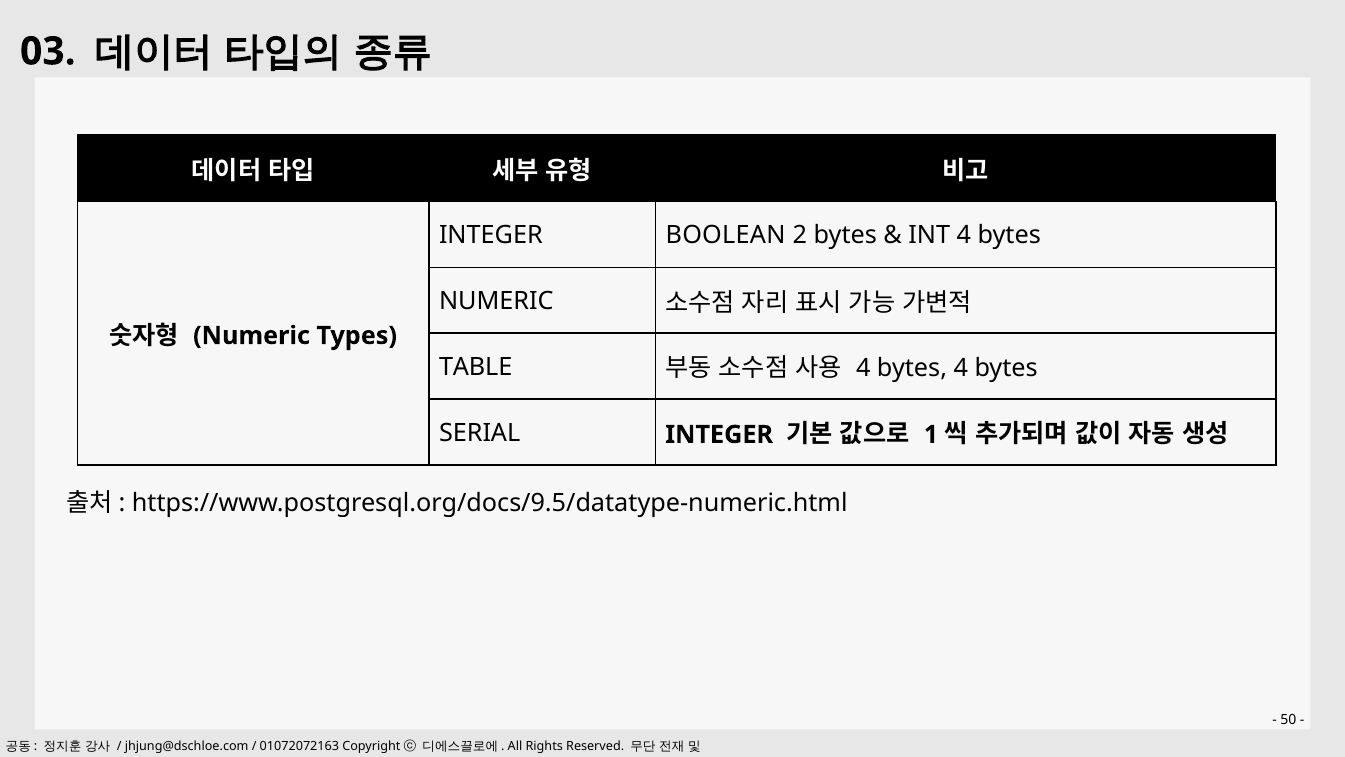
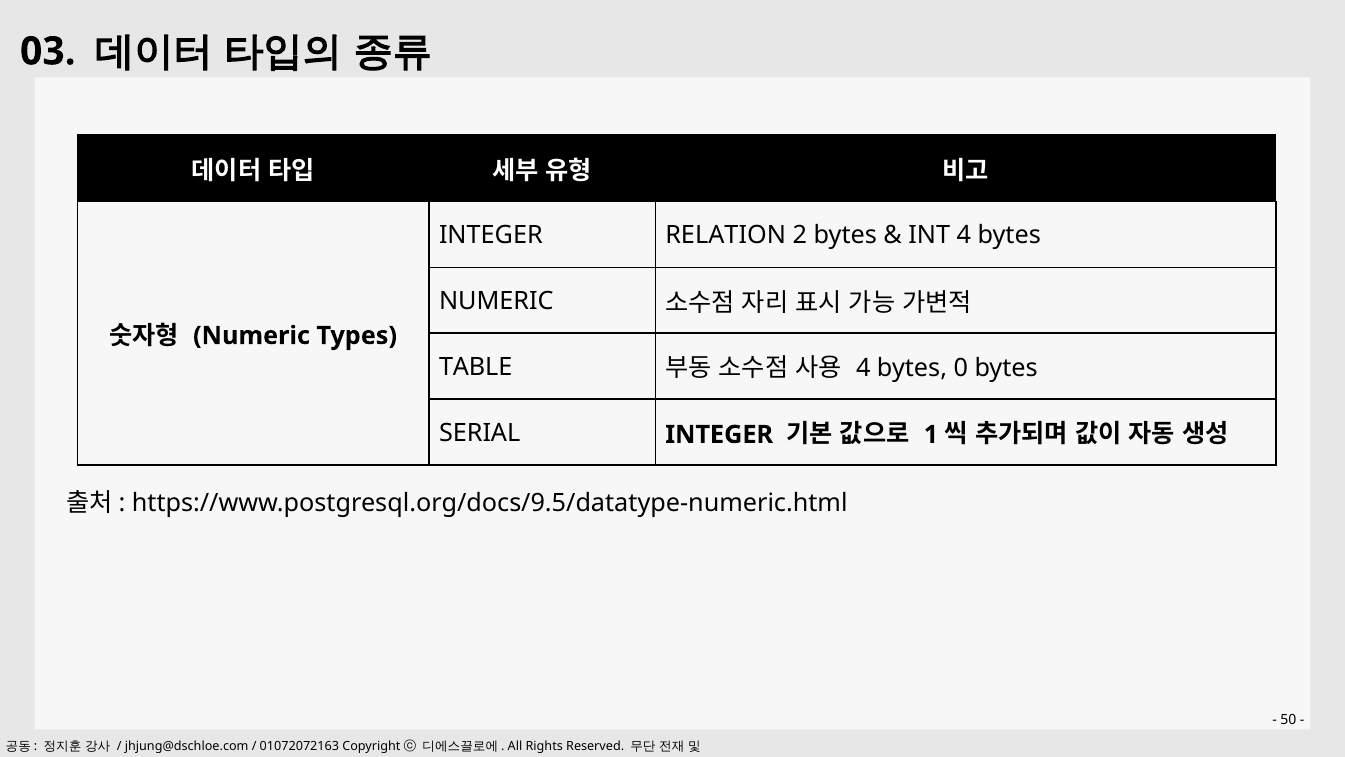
BOOLEAN: BOOLEAN -> RELATION (726, 235)
bytes 4: 4 -> 0 (961, 368)
